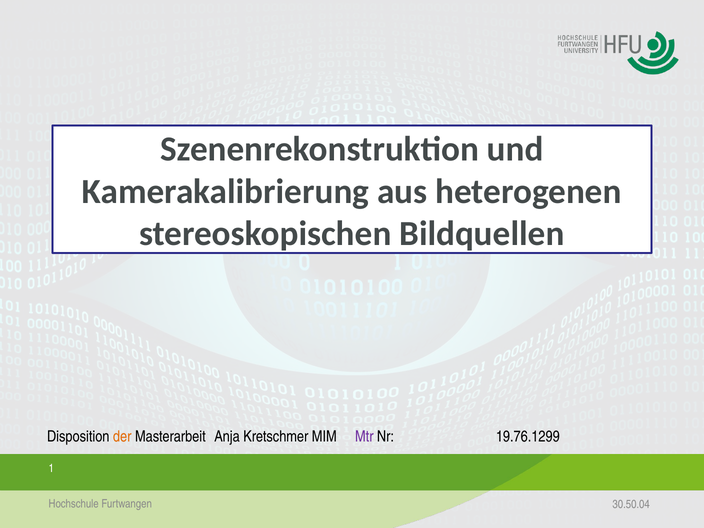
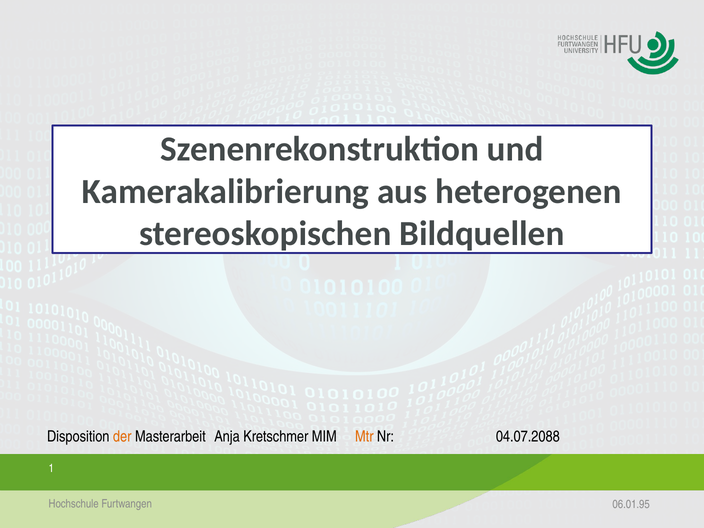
Mtr colour: purple -> orange (364, 437)
19.76.1299: 19.76.1299 -> 04.07.2088 (528, 437)
30.50.04: 30.50.04 -> 06.01.95 (631, 505)
